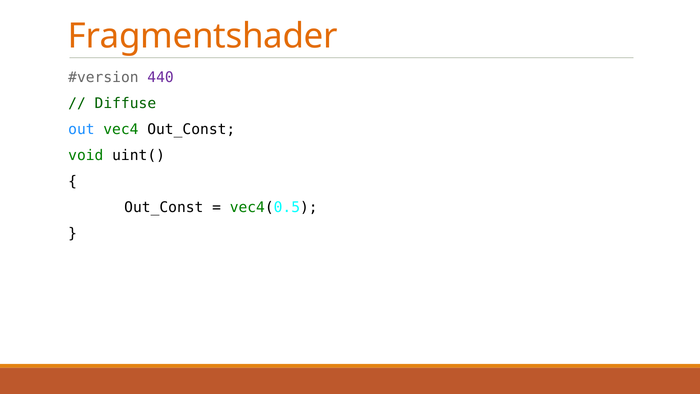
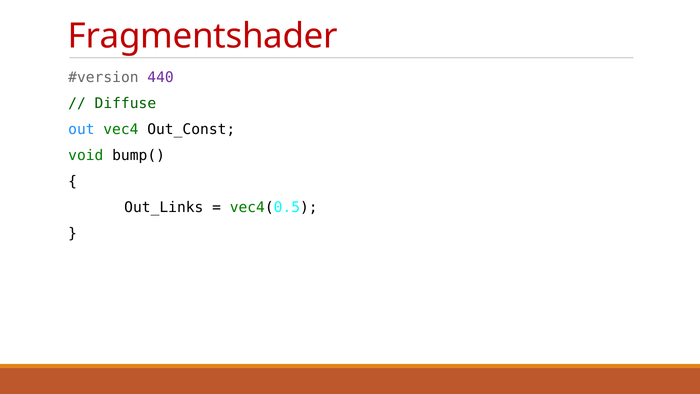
Fragmentshader colour: orange -> red (203, 36)
uint(: uint( -> bump( (139, 155)
Out_Const: Out_Const -> Out_Links (164, 207)
